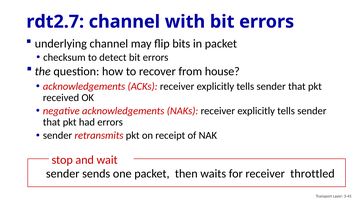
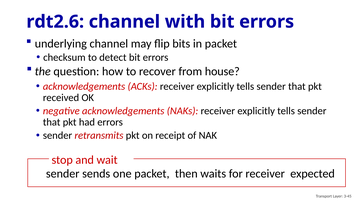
rdt2.7: rdt2.7 -> rdt2.6 (55, 22)
throttled: throttled -> expected (313, 174)
